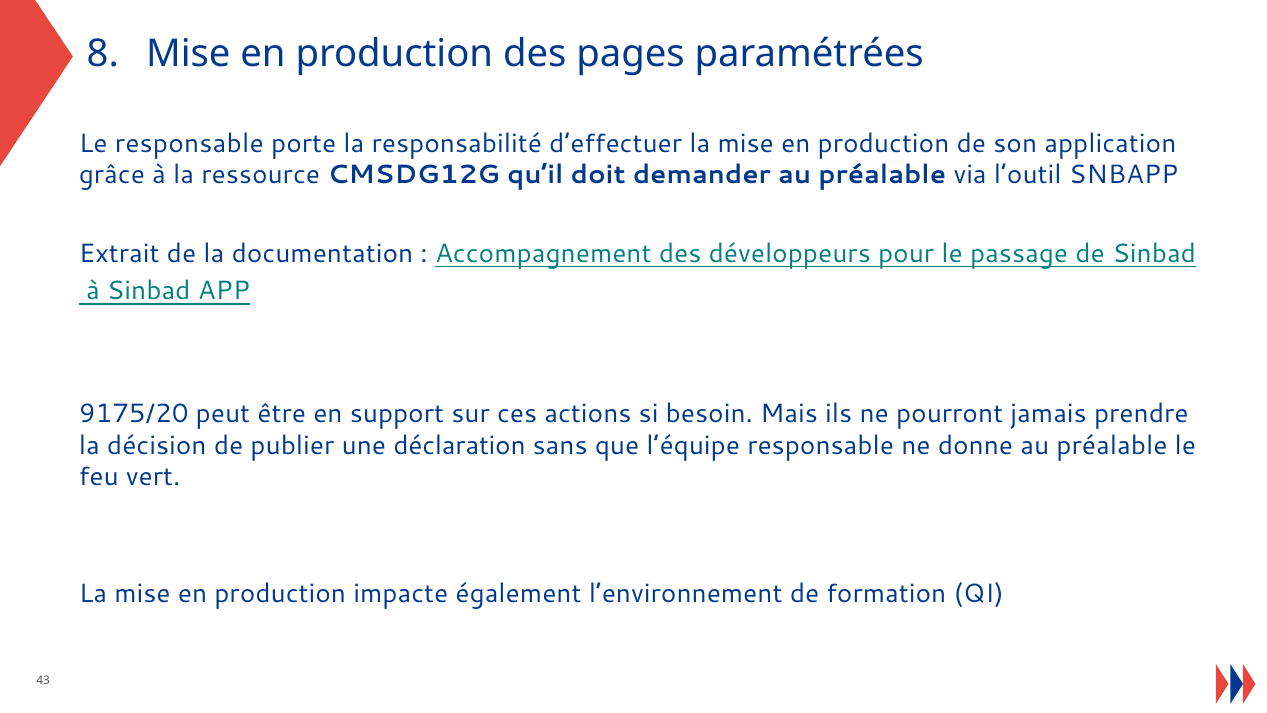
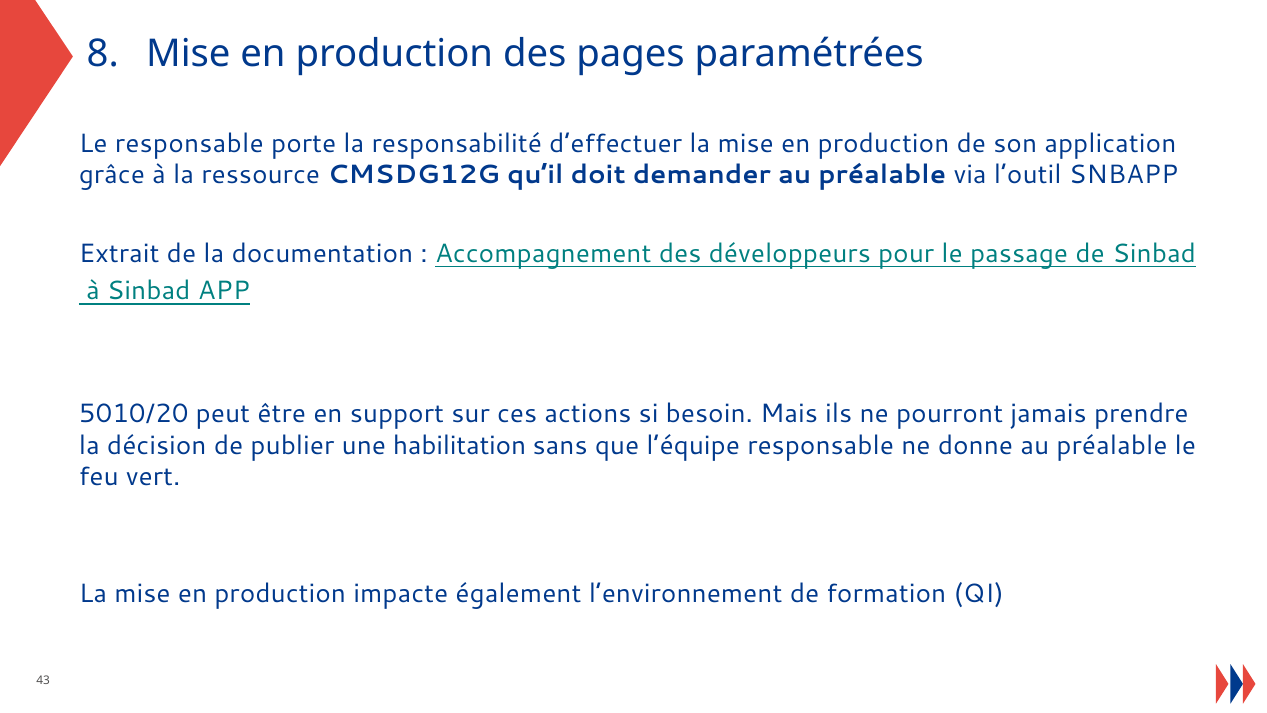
9175/20: 9175/20 -> 5010/20 (134, 413)
déclaration: déclaration -> habilitation (460, 445)
